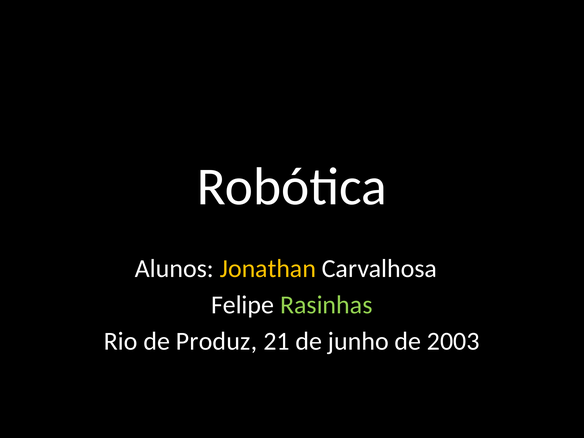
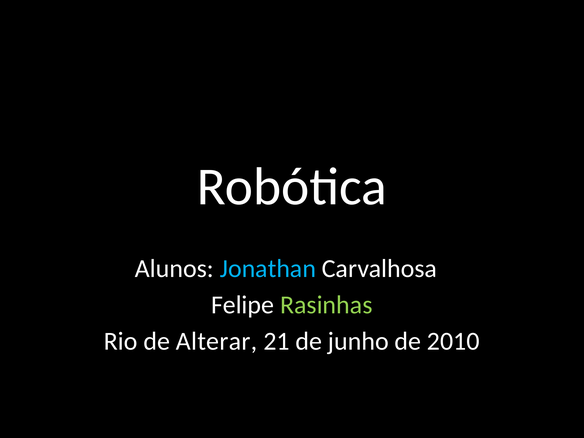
Jonathan colour: yellow -> light blue (268, 269)
Produz: Produz -> Alterar (217, 341)
2003: 2003 -> 2010 (453, 341)
